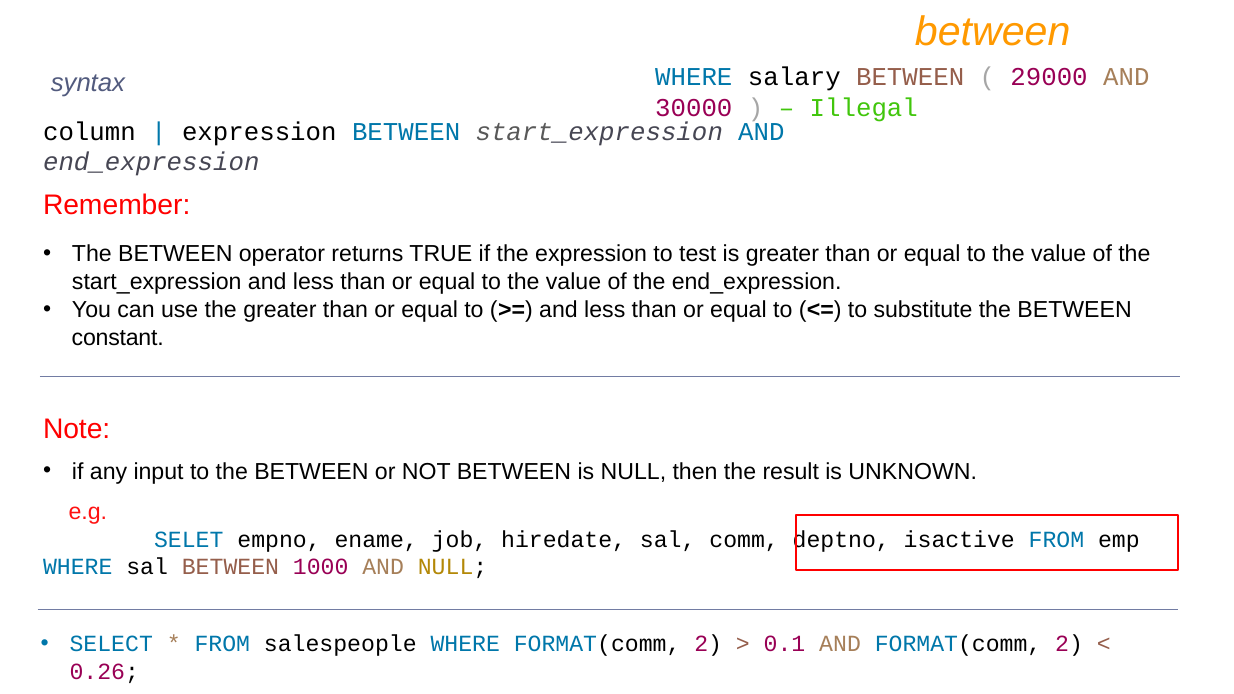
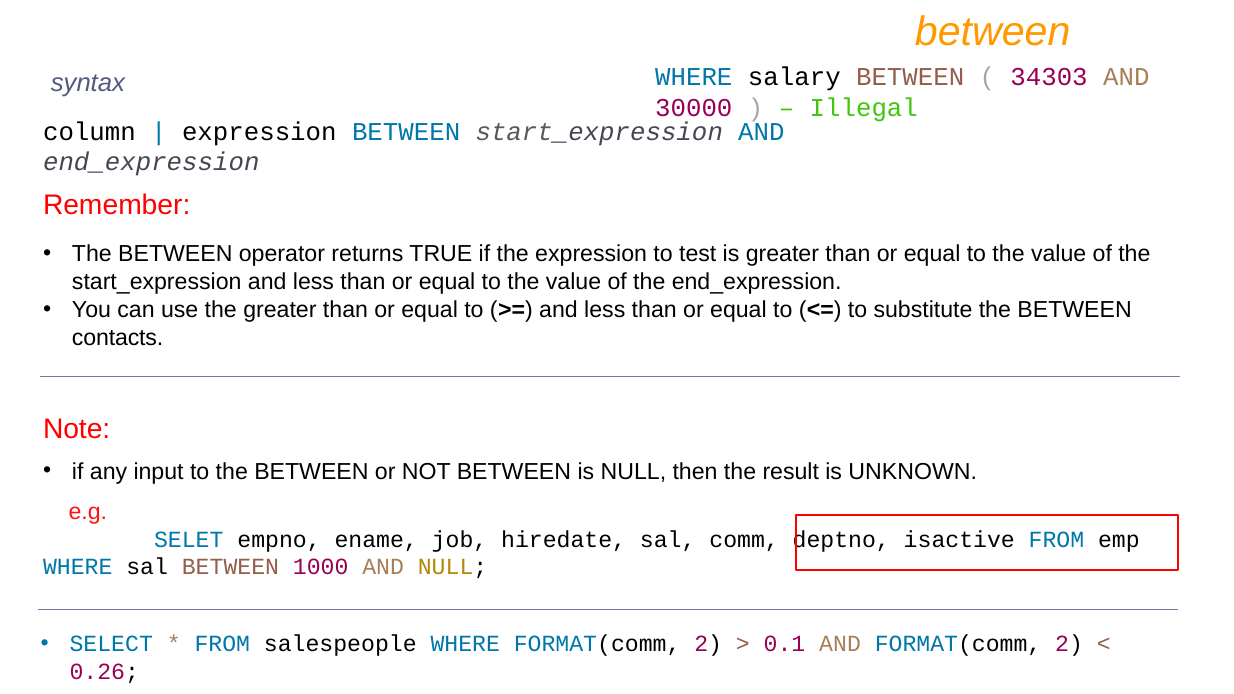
29000: 29000 -> 34303 (1049, 77)
constant: constant -> contacts (118, 338)
